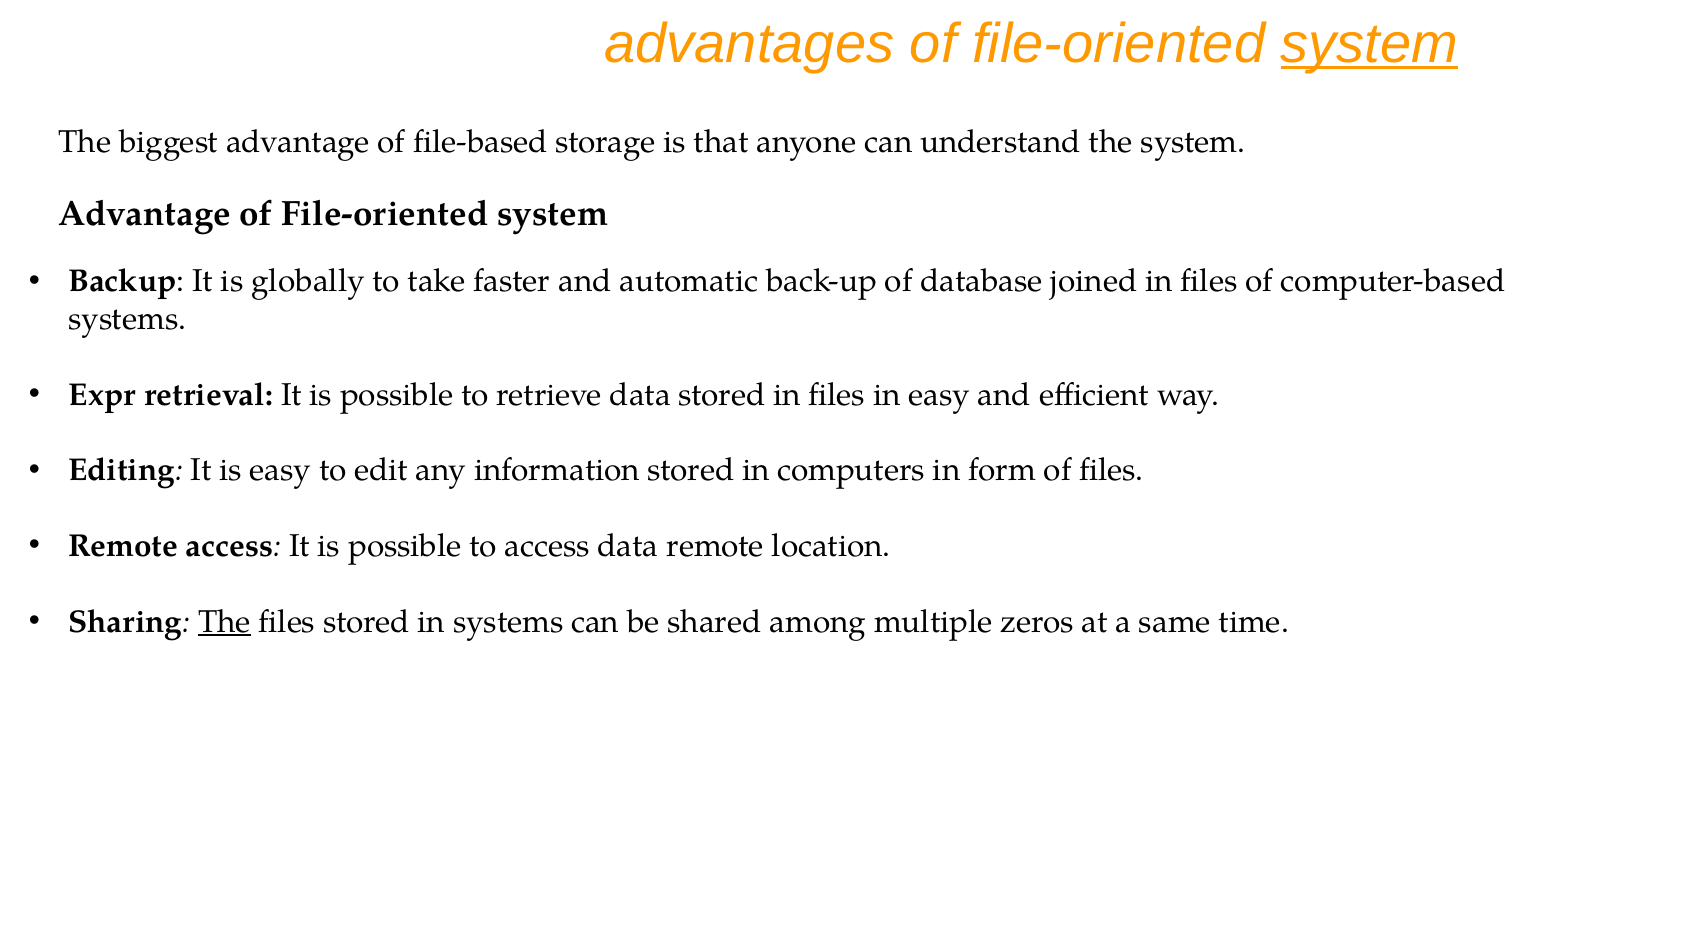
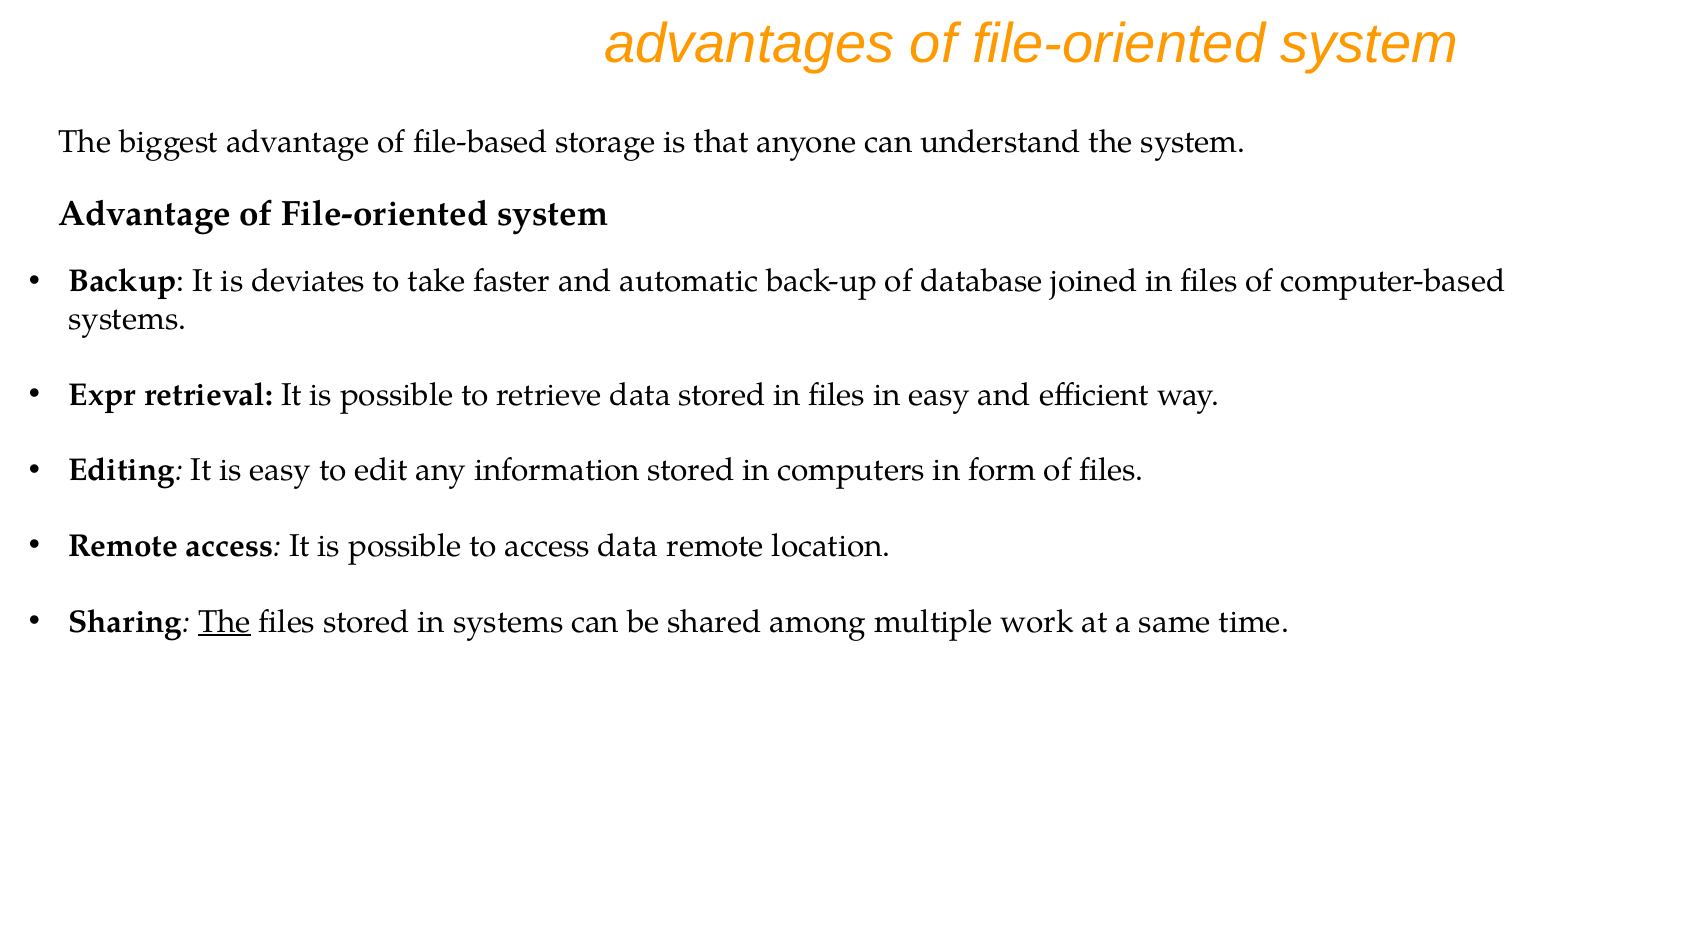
system underline: present -> none (1370, 44)
globally: globally -> deviates (308, 282)
zeros: zeros -> work (1037, 622)
